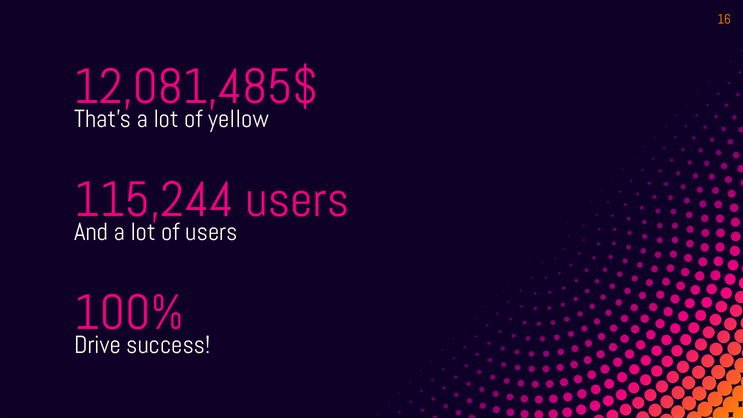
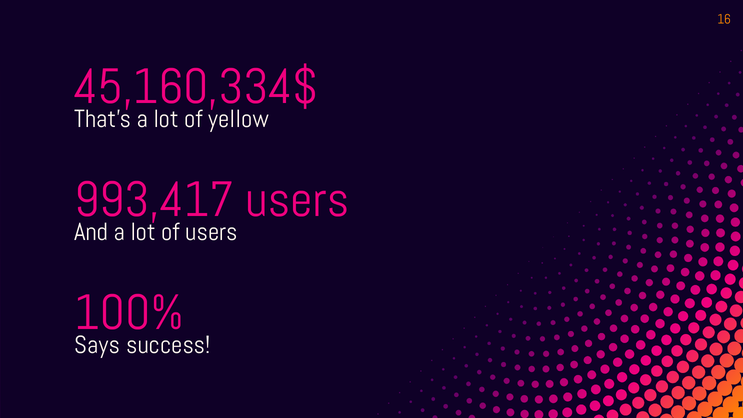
12,081,485$: 12,081,485$ -> 45,160,334$ (196, 87)
115,244: 115,244 -> 993,417 (154, 200)
Drive: Drive -> Says (97, 345)
